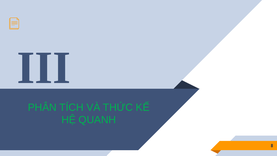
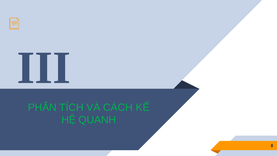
THỨC: THỨC -> CÁCH (118, 107)
